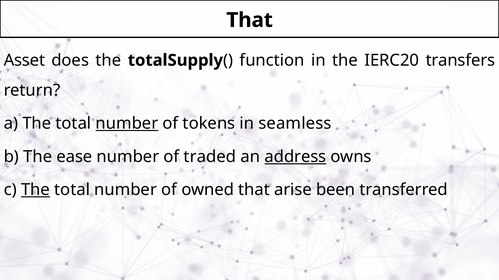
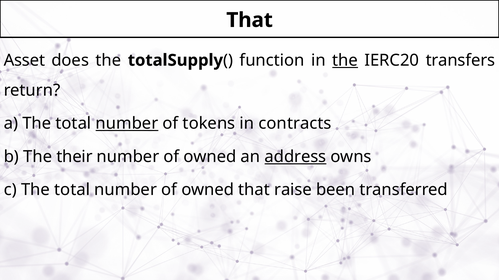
the underline: none -> present (345, 60)
seamless: seamless -> contracts (295, 124)
ease: ease -> their (74, 157)
traded: traded -> owned (210, 157)
The underline: present -> none (35, 190)
arise: arise -> raise (293, 190)
